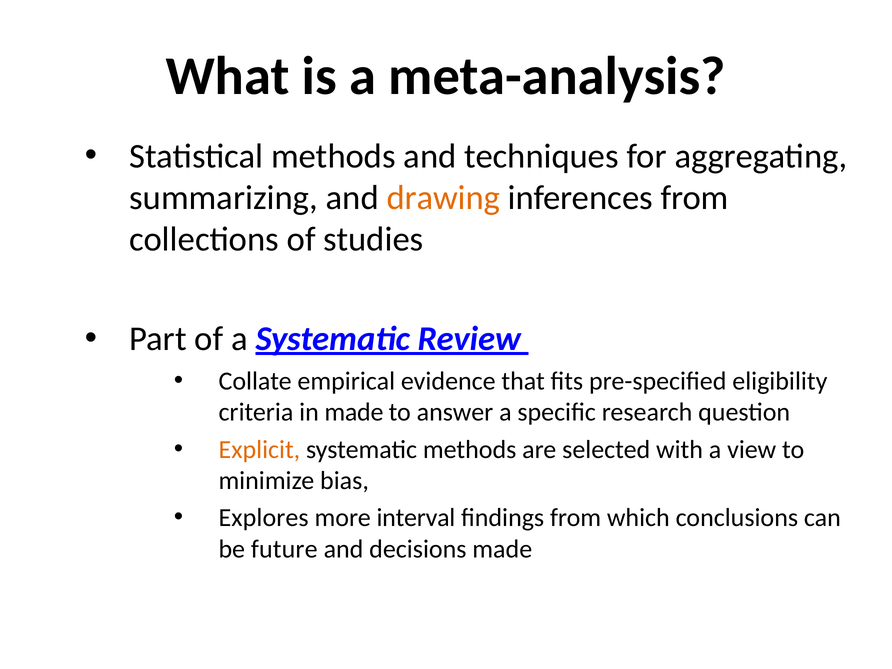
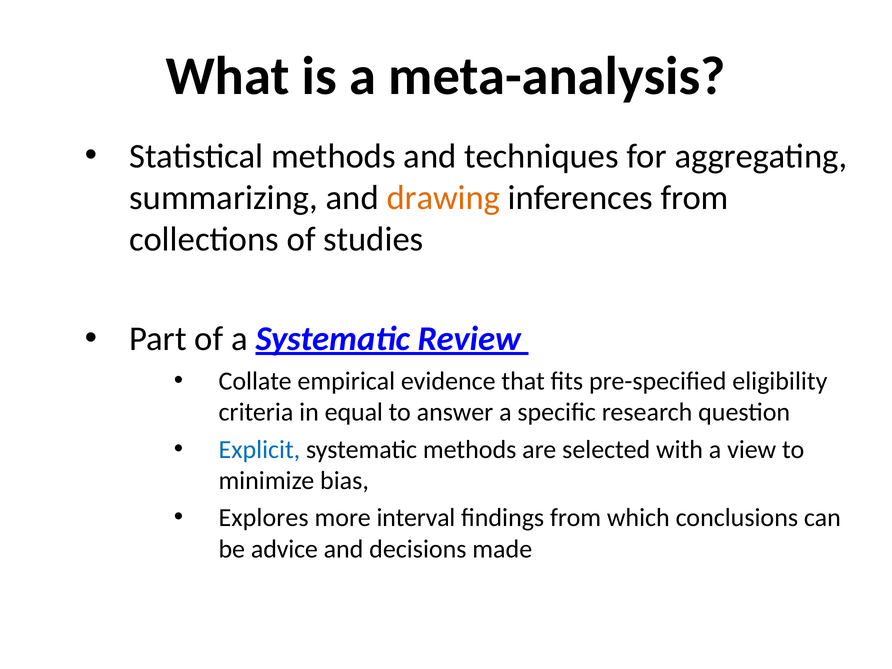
in made: made -> equal (354, 412)
Explicit colour: orange -> blue (259, 449)
future: future -> advice (284, 549)
